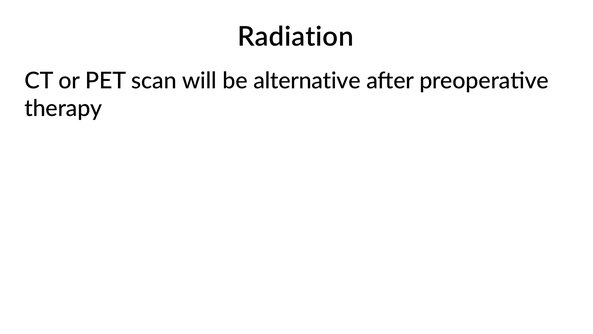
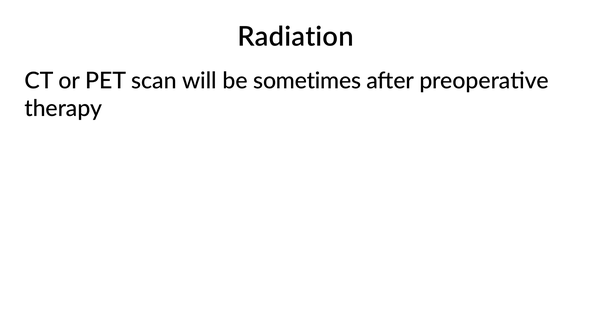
alternative: alternative -> sometimes (307, 81)
